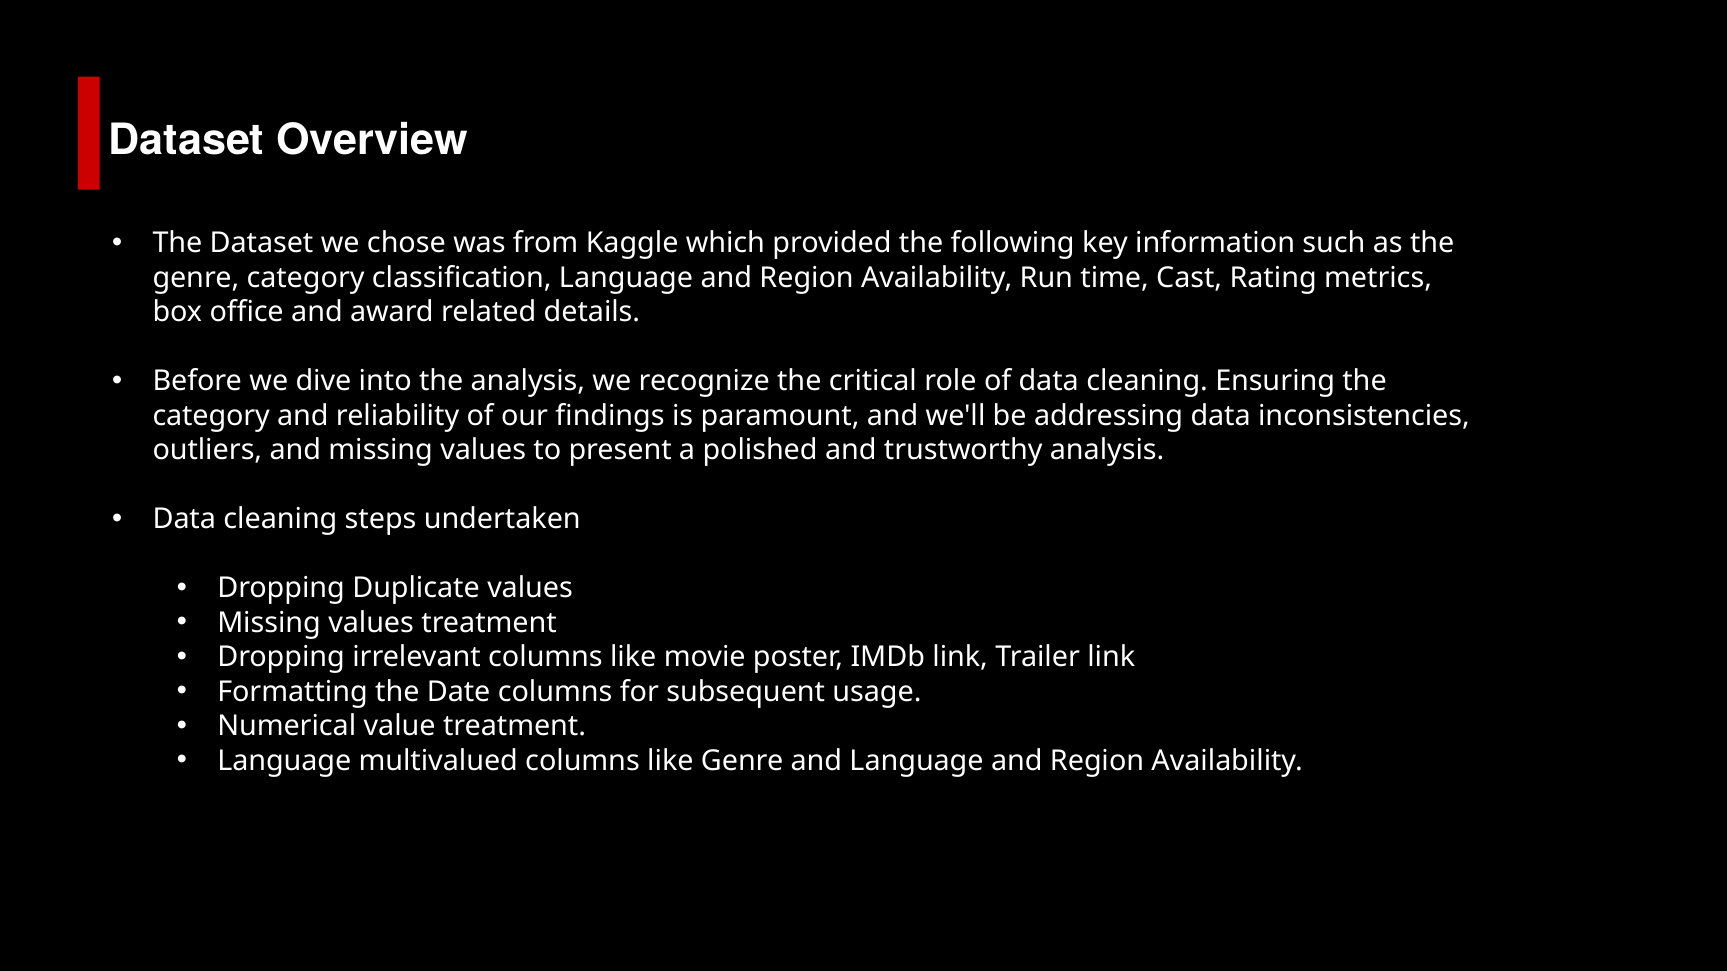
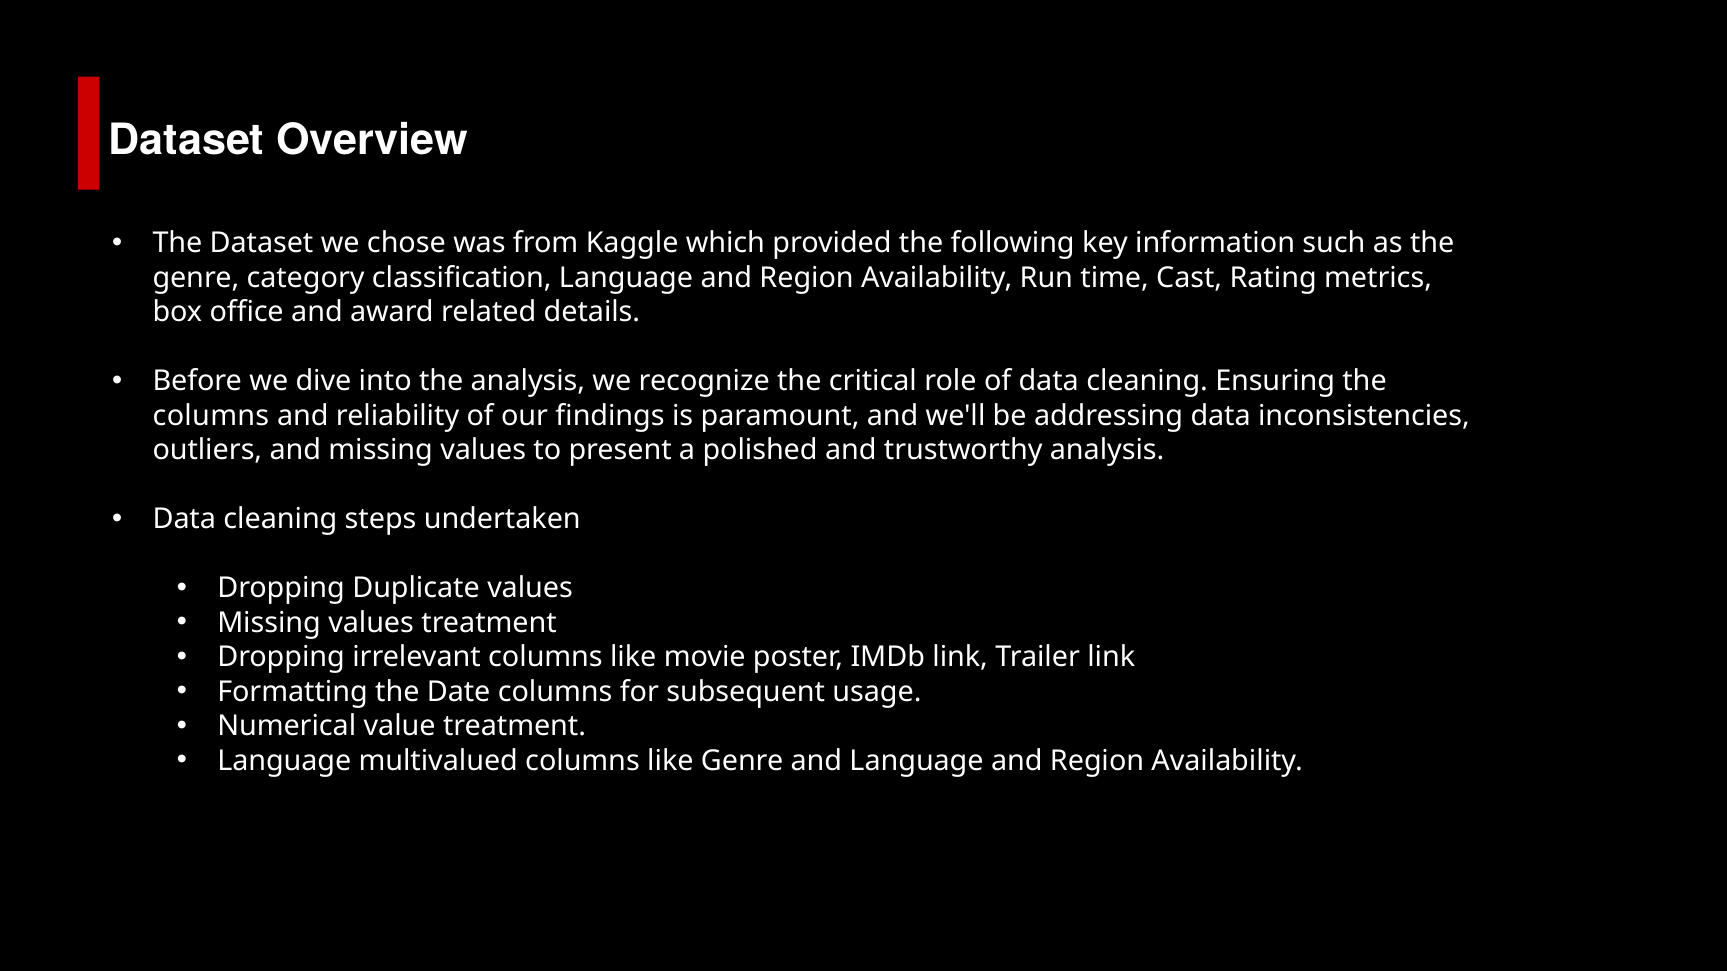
category: category -> columns (211, 416)
